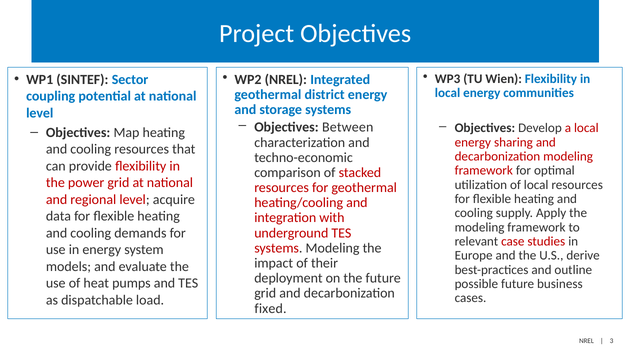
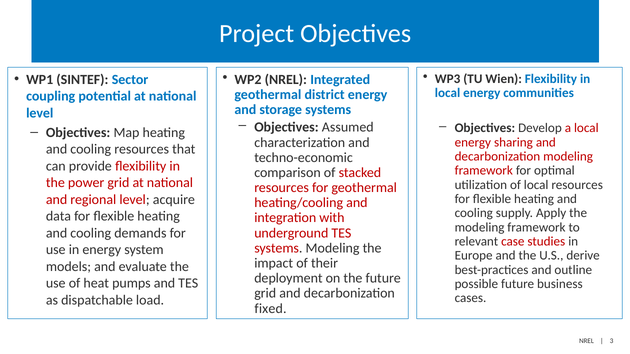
Between: Between -> Assumed (348, 127)
